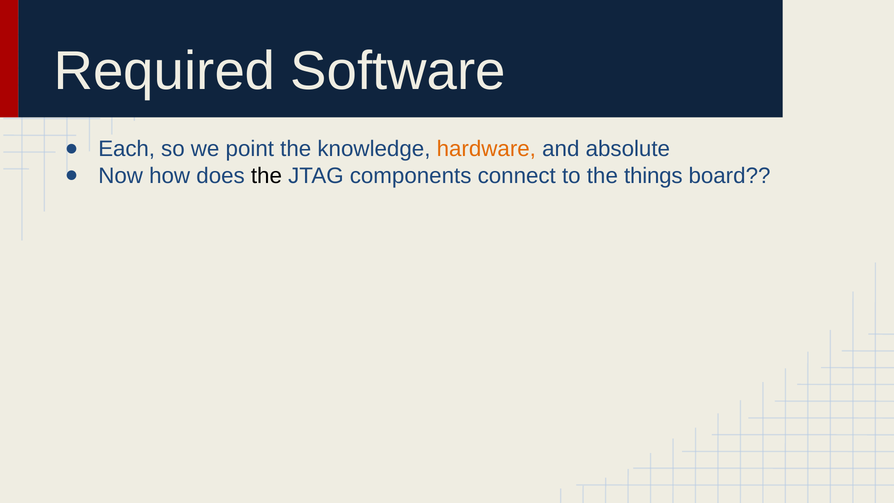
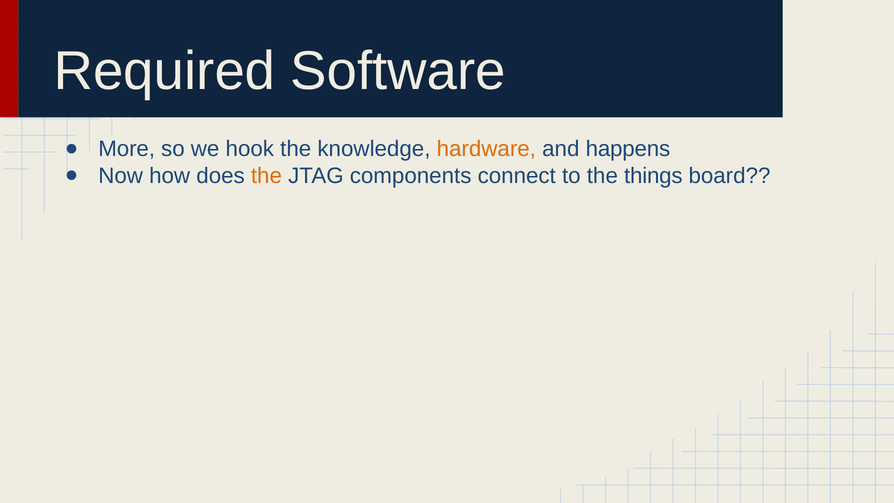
Each: Each -> More (127, 149)
point: point -> hook (250, 149)
absolute: absolute -> happens (628, 149)
the colour: black -> orange (266, 176)
